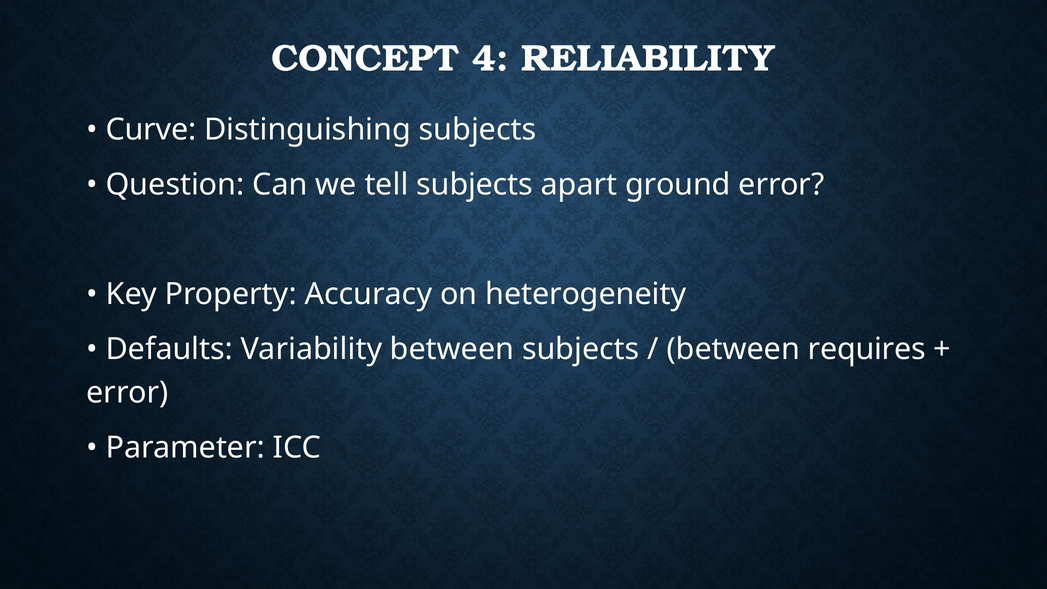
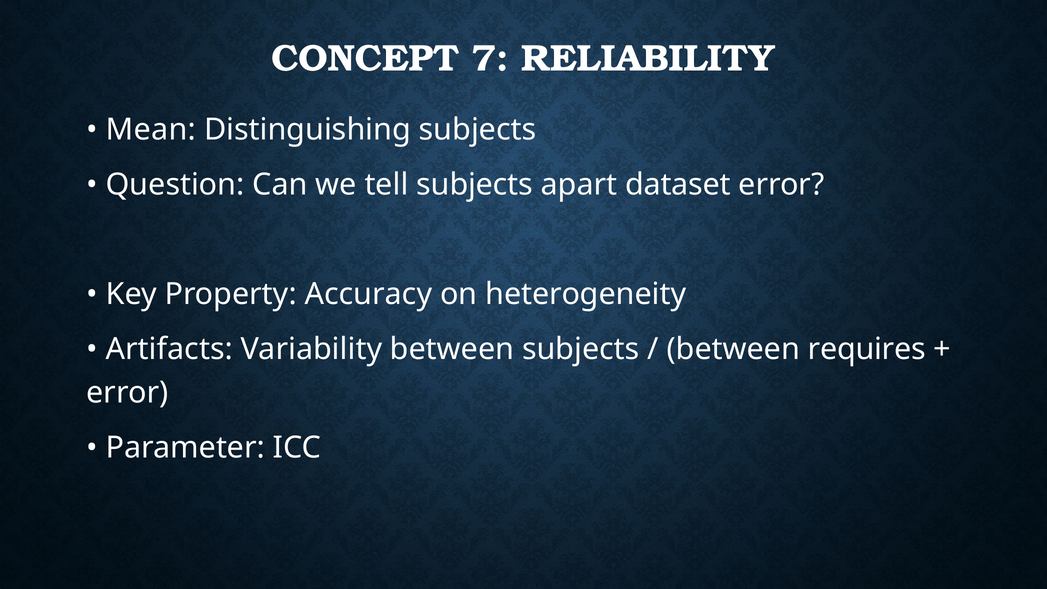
4: 4 -> 7 (490, 58)
Curve: Curve -> Mean (151, 130)
ground: ground -> dataset (678, 185)
Defaults: Defaults -> Artifacts (169, 349)
